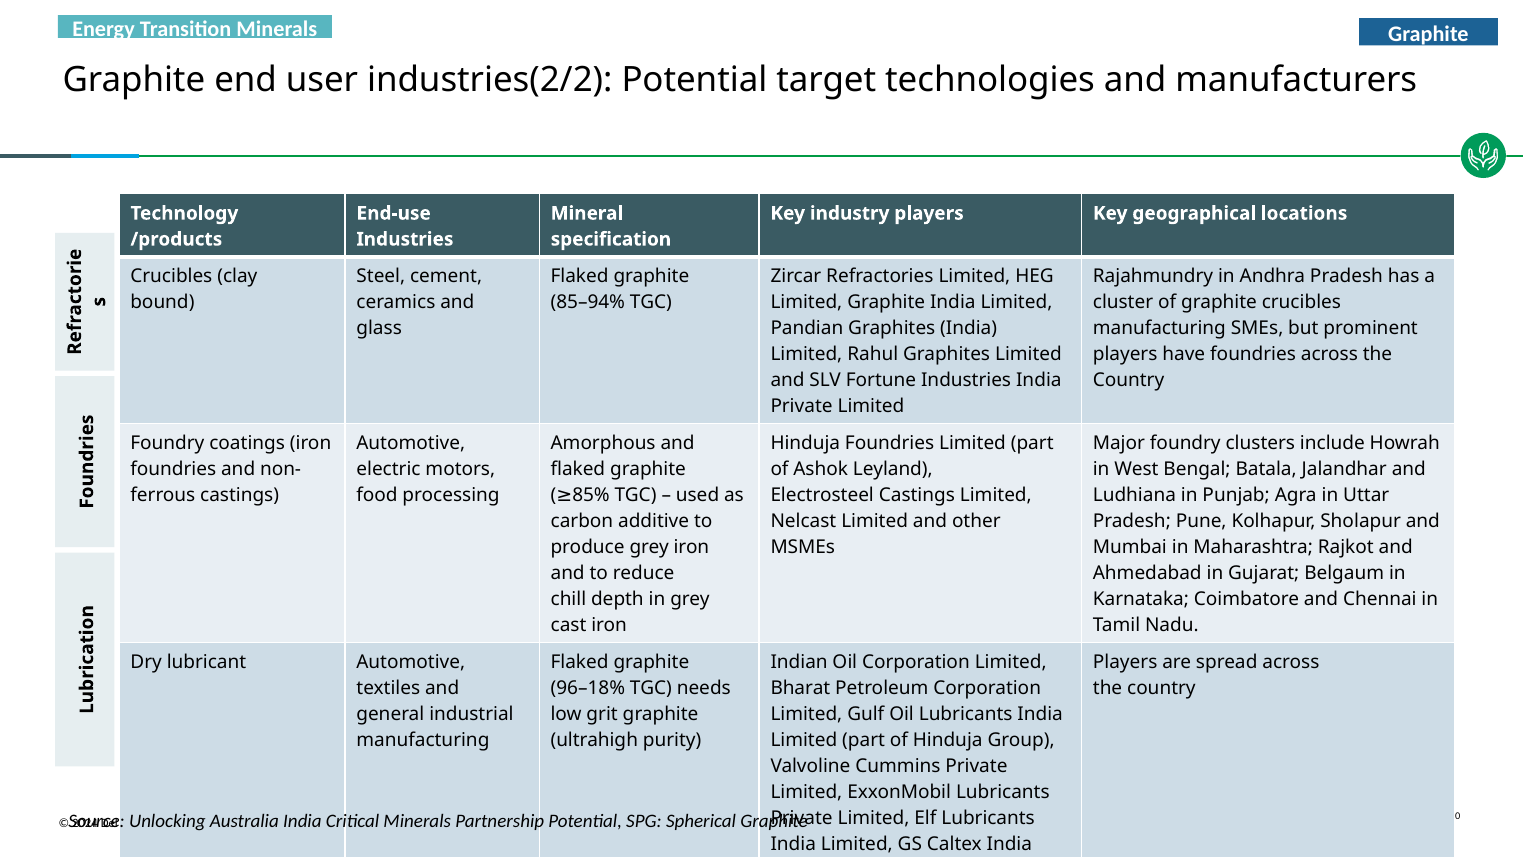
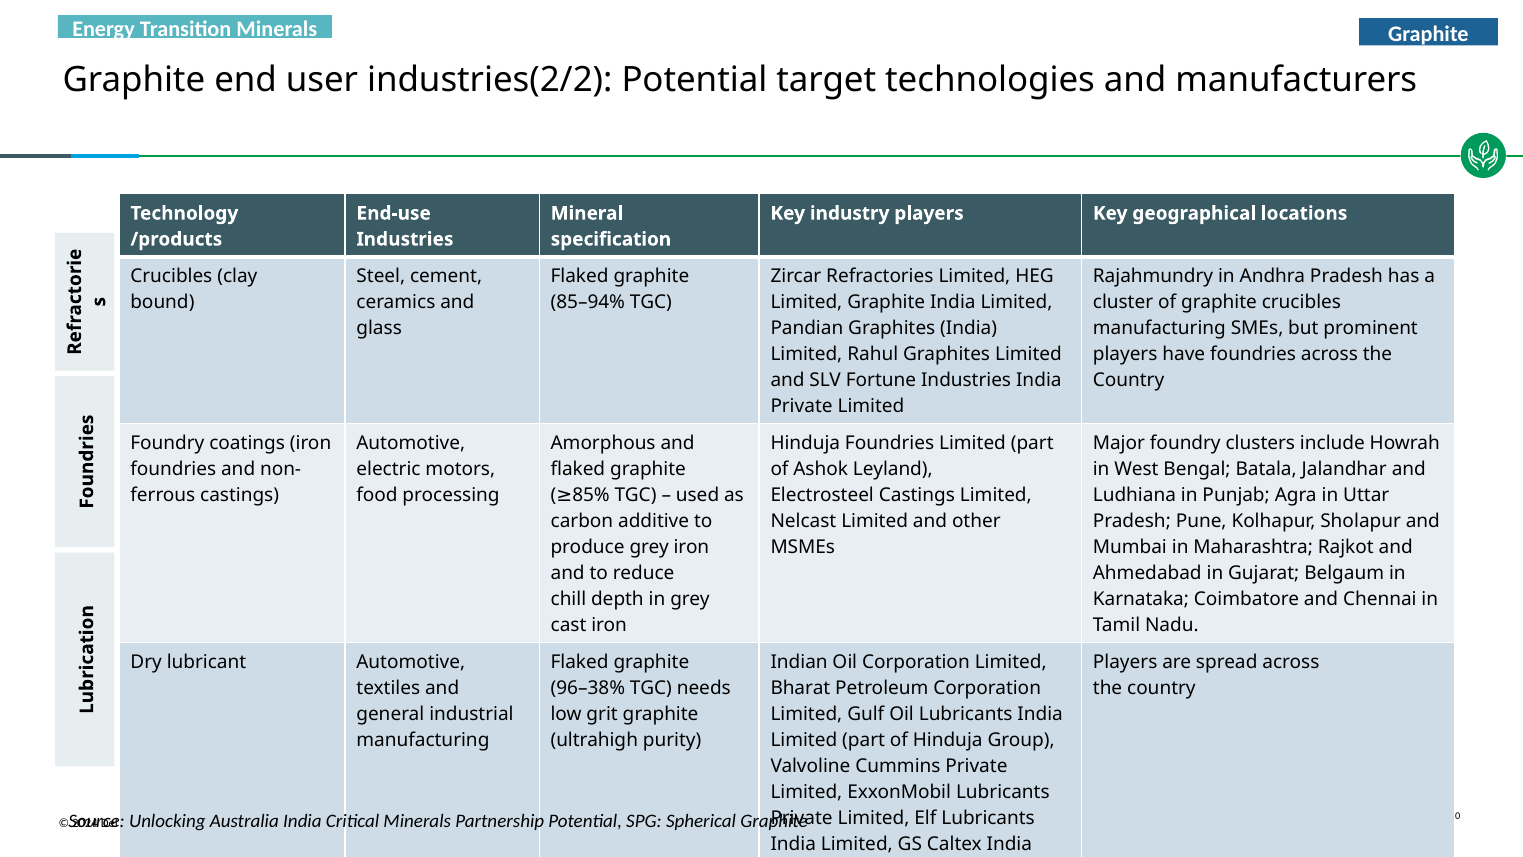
96–18%: 96–18% -> 96–38% (588, 688)
